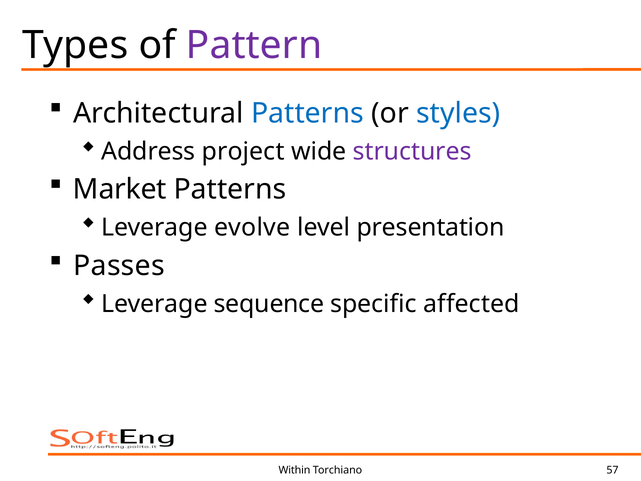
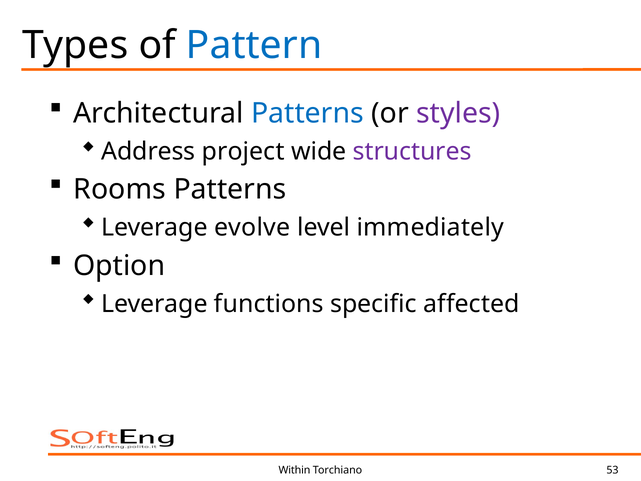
Pattern colour: purple -> blue (254, 45)
styles colour: blue -> purple (458, 113)
Market: Market -> Rooms (120, 189)
presentation: presentation -> immediately (430, 228)
Passes: Passes -> Option (119, 266)
sequence: sequence -> functions (269, 304)
57: 57 -> 53 (612, 470)
